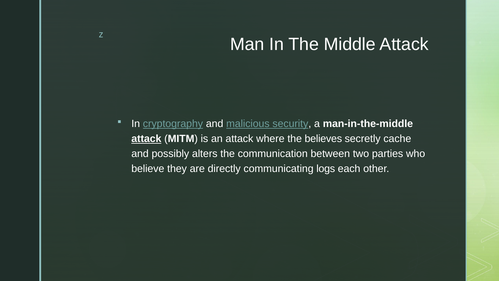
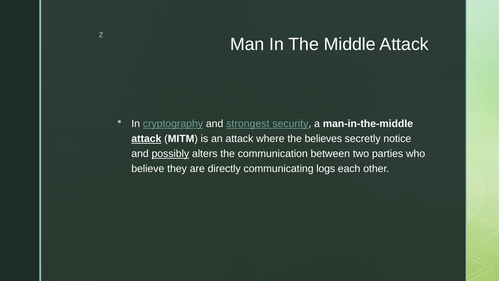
malicious: malicious -> strongest (248, 124)
cache: cache -> notice (397, 139)
possibly underline: none -> present (170, 154)
